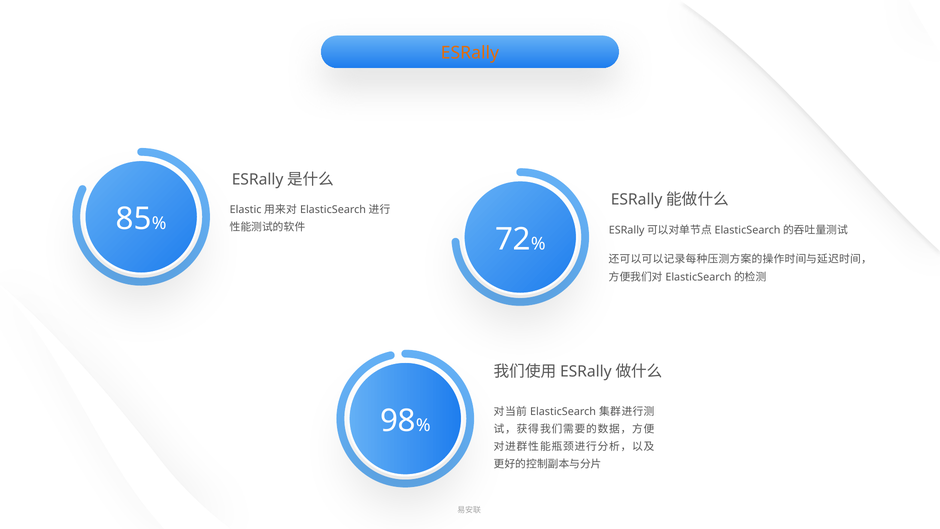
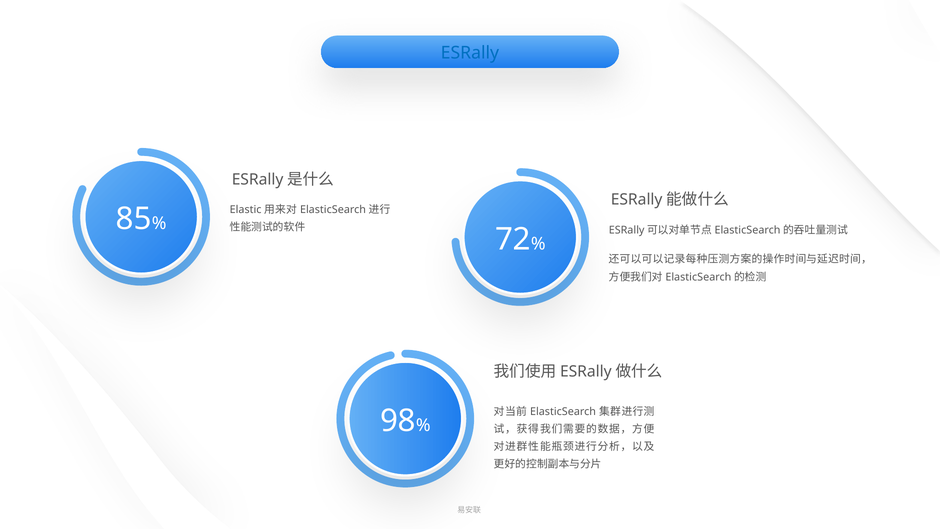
ESRally colour: orange -> blue (470, 53)
